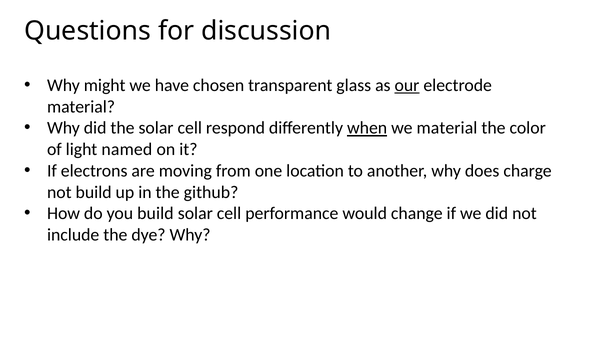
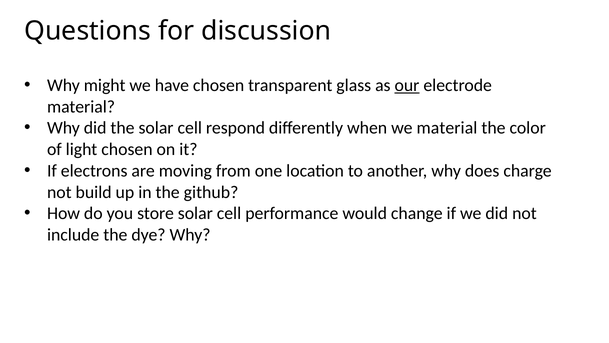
when underline: present -> none (367, 128)
light named: named -> chosen (127, 149)
you build: build -> store (156, 213)
